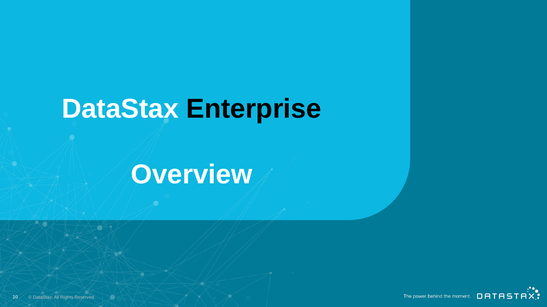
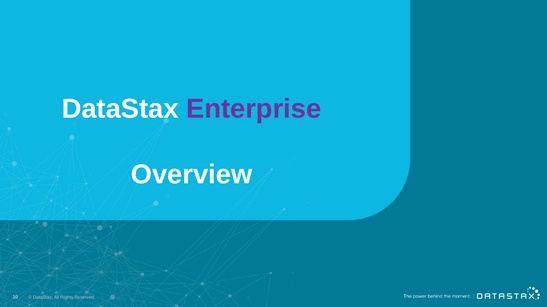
Enterprise colour: black -> purple (254, 109)
